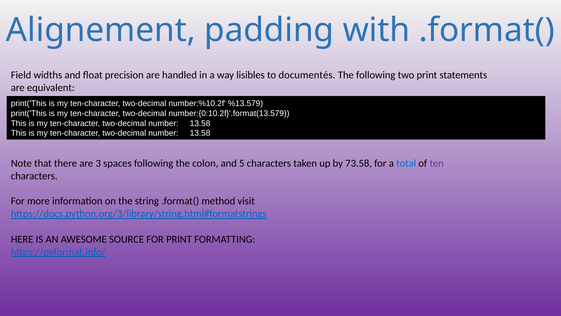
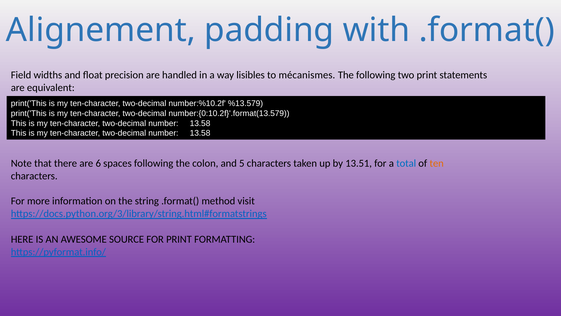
documentés: documentés -> mécanismes (307, 75)
3: 3 -> 6 (98, 163)
73.58: 73.58 -> 13.51 (359, 163)
ten colour: purple -> orange (437, 163)
